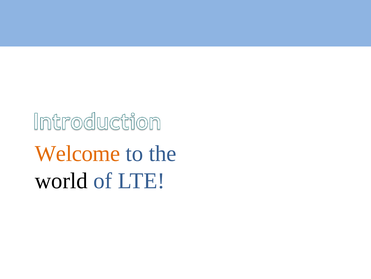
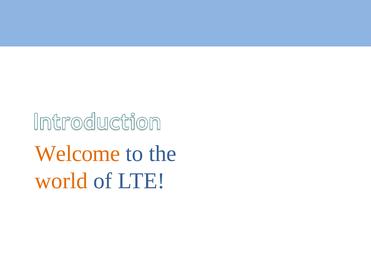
world colour: black -> orange (61, 180)
